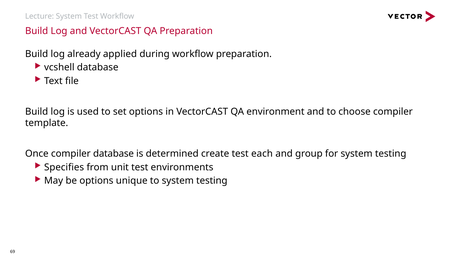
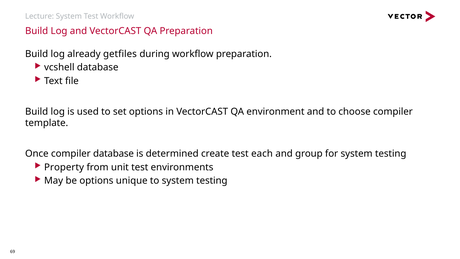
applied: applied -> getfiles (120, 54)
Specifies: Specifies -> Property (64, 167)
